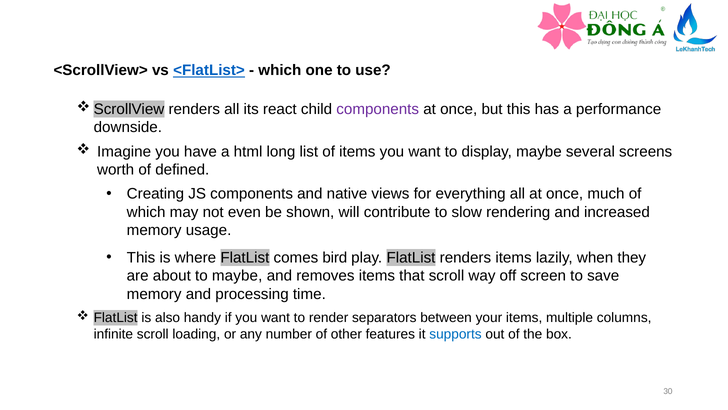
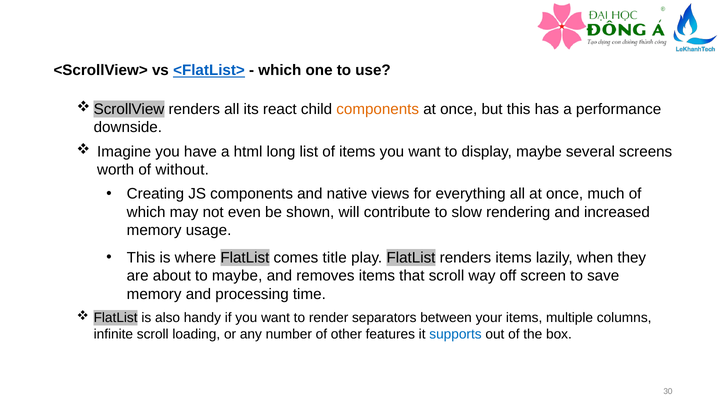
components colour: purple -> orange (378, 109)
defined: defined -> without (182, 170)
bird: bird -> title (335, 257)
